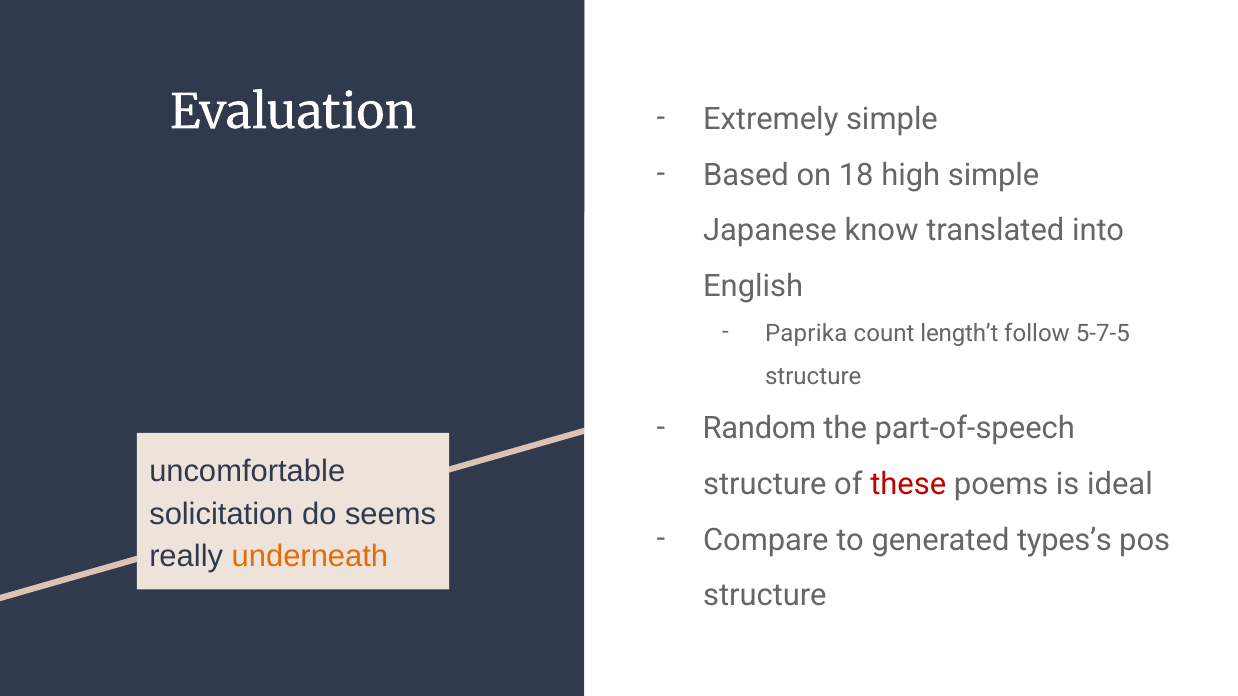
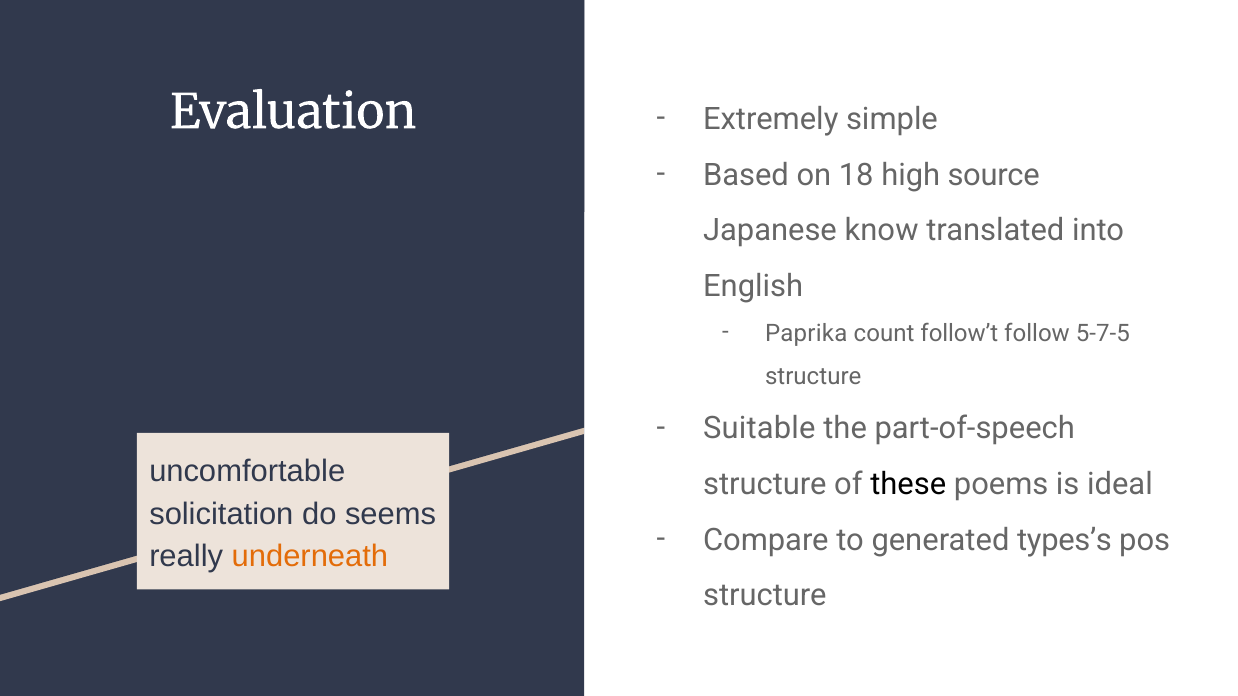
high simple: simple -> source (994, 175)
length’t: length’t -> follow’t (959, 334)
Random: Random -> Suitable (759, 429)
these colour: red -> black (908, 485)
